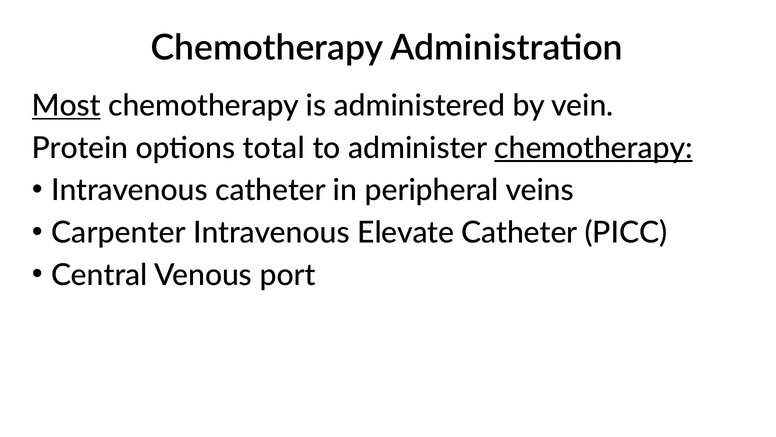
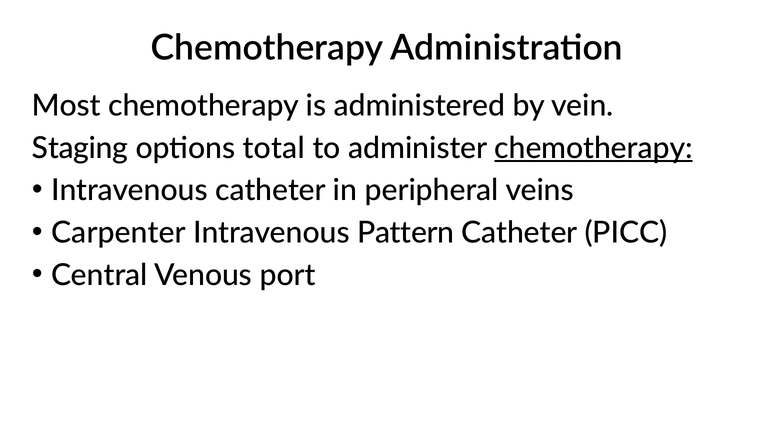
Most underline: present -> none (66, 106)
Protein: Protein -> Staging (80, 148)
Elevate: Elevate -> Pattern (406, 232)
